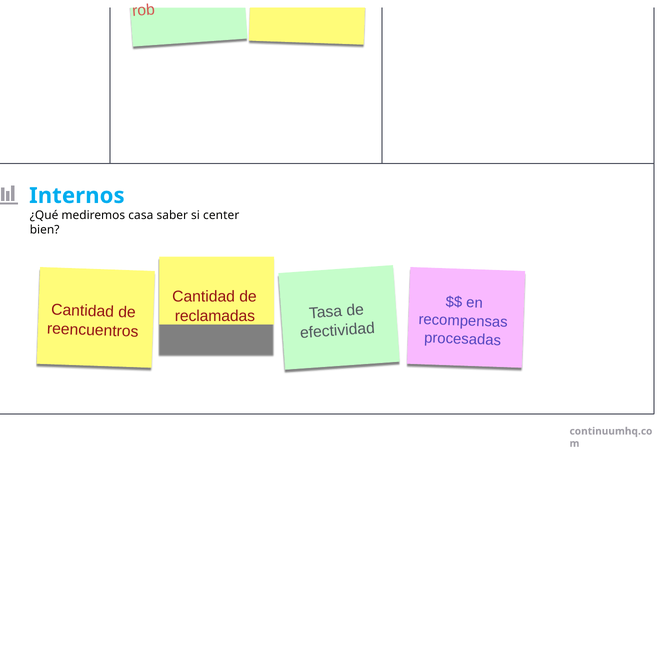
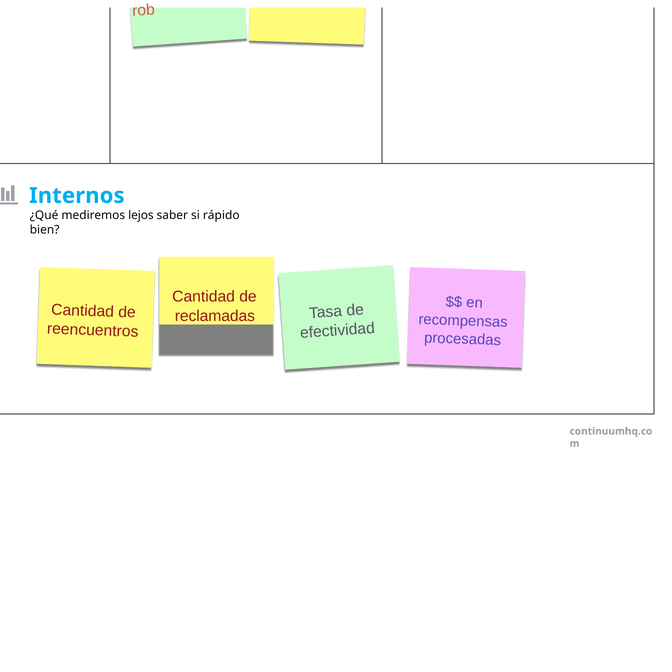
casa: casa -> lejos (141, 215)
center: center -> rápido (221, 215)
